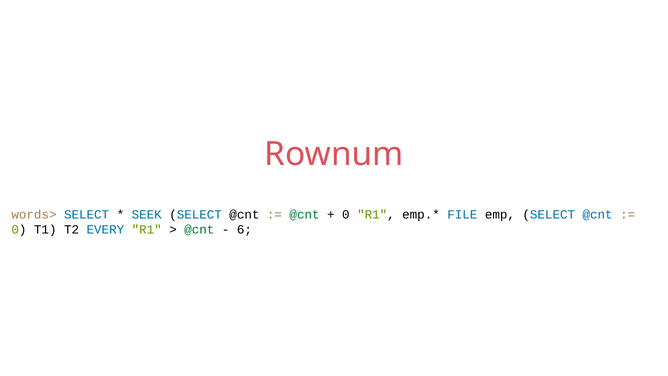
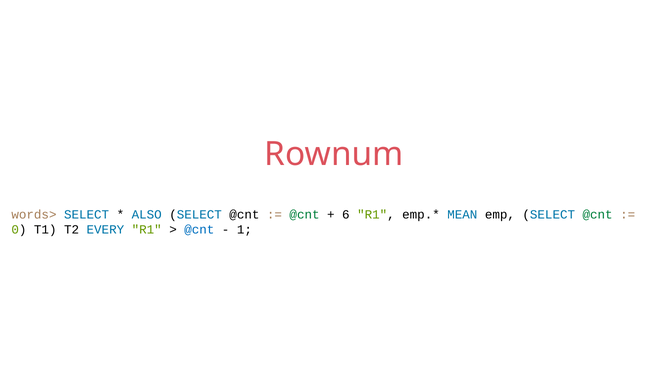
SEEK: SEEK -> ALSO (147, 214)
0: 0 -> 6 (346, 214)
FILE: FILE -> MEAN (462, 214)
@cnt colour: blue -> green (598, 214)
@cnt colour: green -> blue (199, 230)
6: 6 -> 1 (244, 230)
